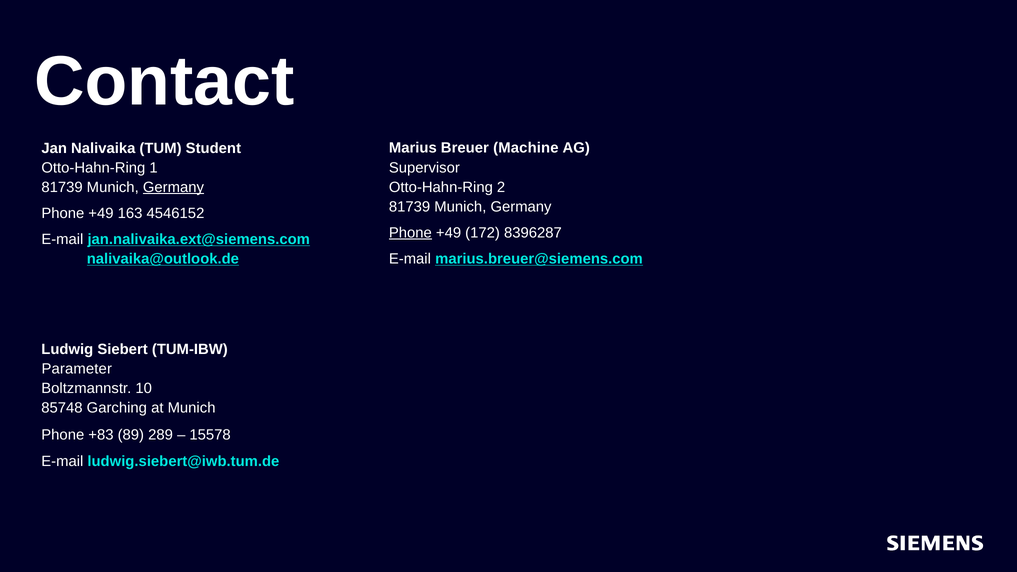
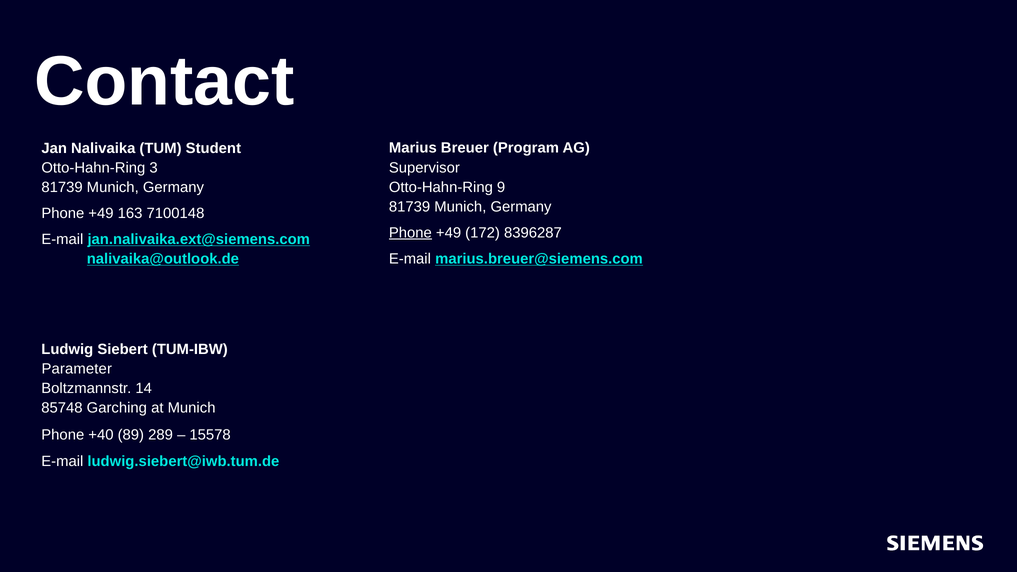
Machine: Machine -> Program (526, 148)
1: 1 -> 3 (154, 168)
2: 2 -> 9 (501, 187)
Germany underline: present -> none (173, 187)
4546152: 4546152 -> 7100148 (175, 213)
10: 10 -> 14 (144, 388)
+83: +83 -> +40 (101, 435)
